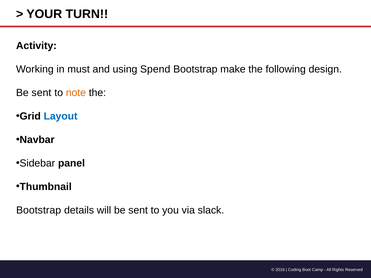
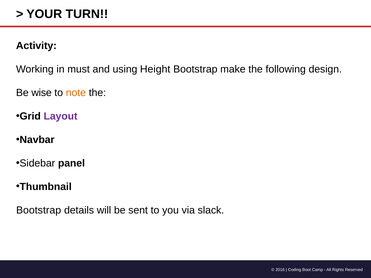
Spend: Spend -> Height (155, 69)
sent: sent -> wise (42, 93)
Layout colour: blue -> purple (61, 116)
